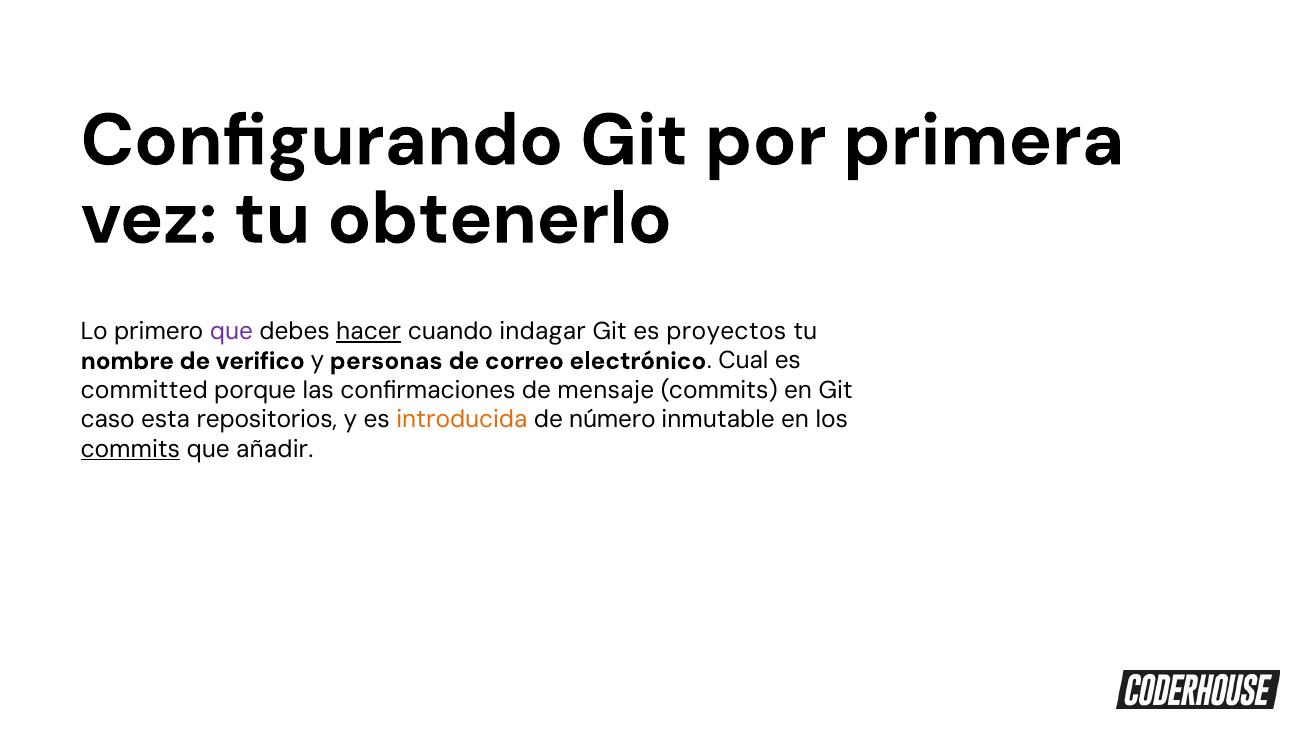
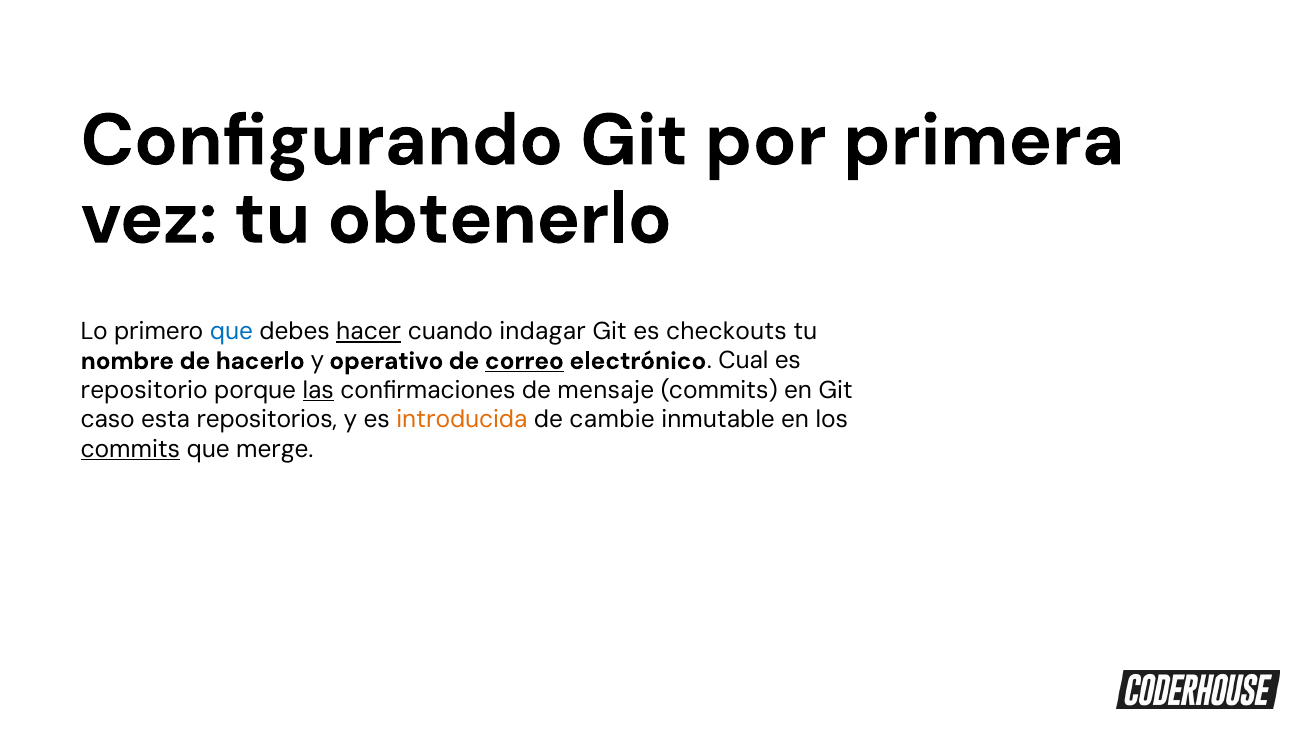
que colour: purple -> blue (231, 331)
proyectos: proyectos -> checkouts (726, 331)
verifico: verifico -> hacerlo (260, 361)
personas: personas -> operativo (386, 361)
correo underline: none -> present (524, 361)
committed: committed -> repositorio (144, 390)
las underline: none -> present (318, 390)
número: número -> cambie (612, 419)
añadir: añadir -> merge (275, 449)
